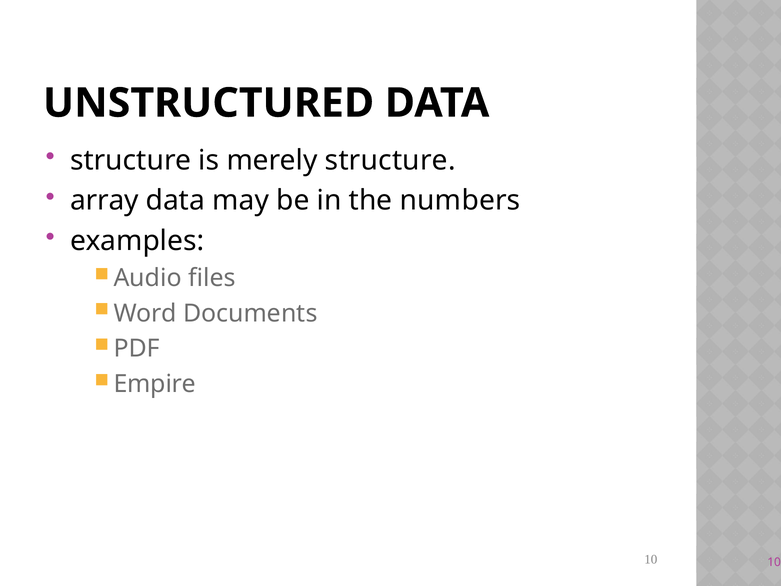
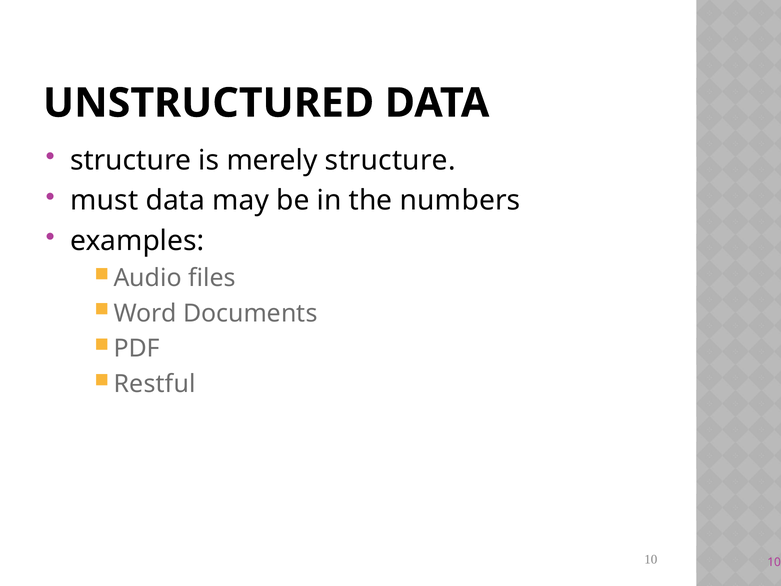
array: array -> must (104, 201)
Empire: Empire -> Restful (155, 384)
